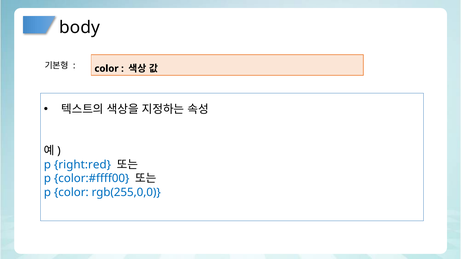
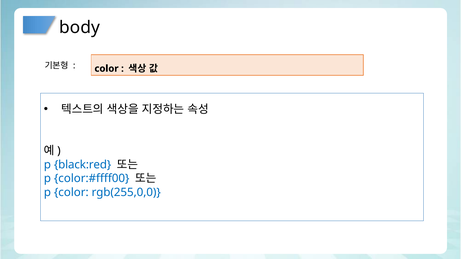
right:red: right:red -> black:red (83, 165)
